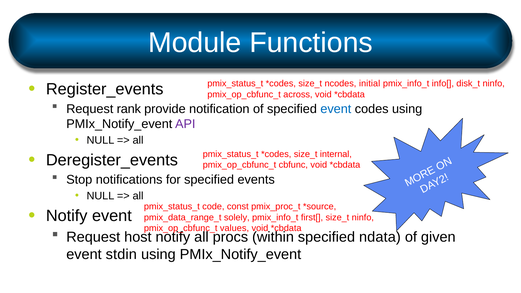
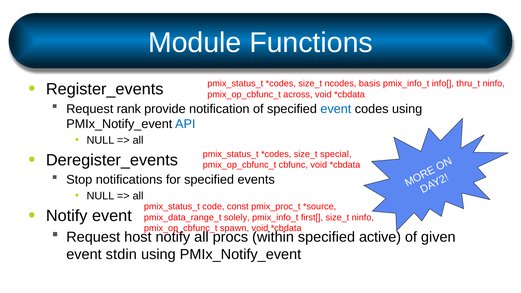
initial: initial -> basis (370, 84)
disk_t: disk_t -> thru_t (468, 84)
API colour: purple -> blue (185, 124)
internal: internal -> special (336, 154)
values: values -> spawn (234, 228)
ndata: ndata -> active (380, 237)
